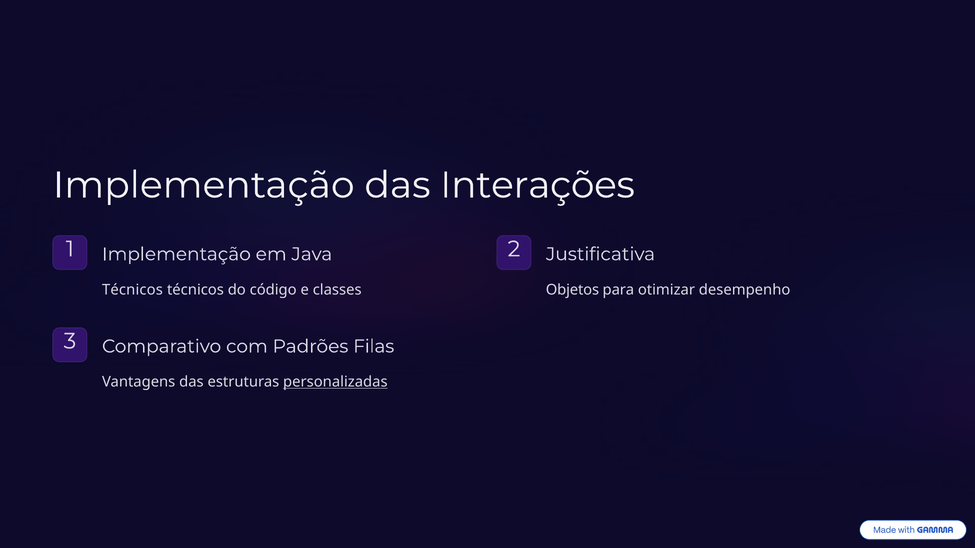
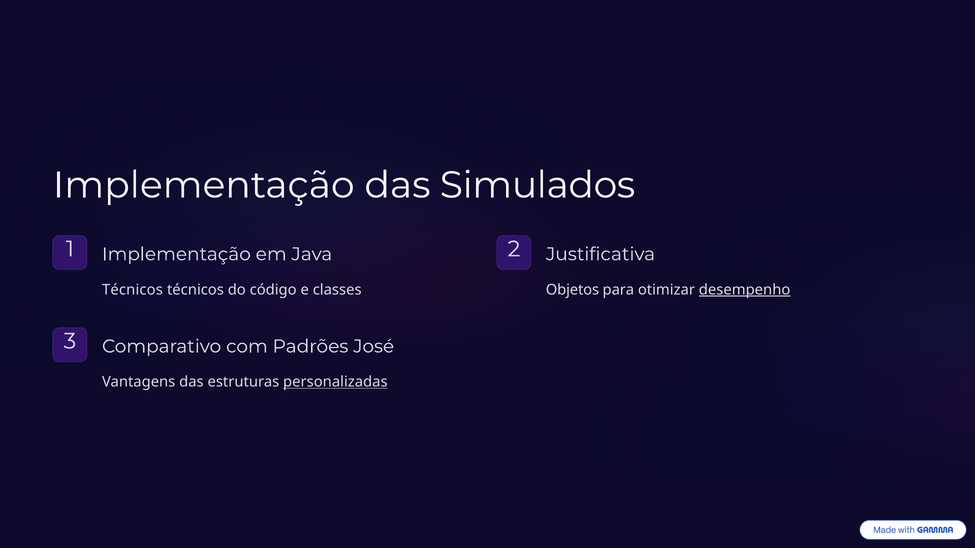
Interações: Interações -> Simulados (537, 185)
desempenho underline: none -> present (745, 290)
Filas: Filas -> José (374, 347)
